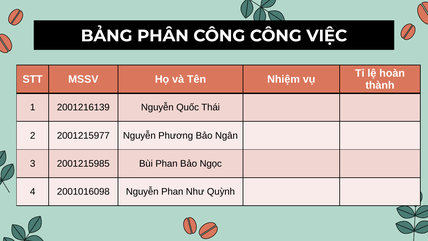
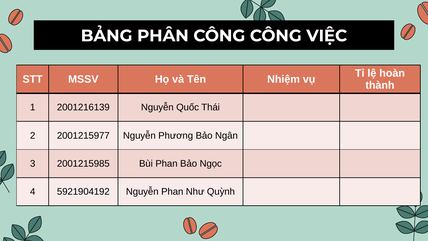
2001016098: 2001016098 -> 5921904192 (83, 192)
